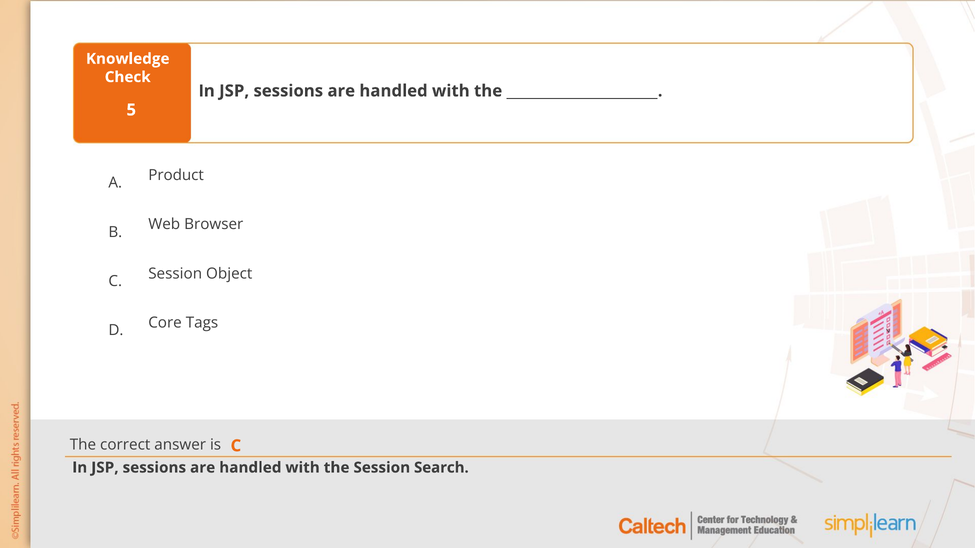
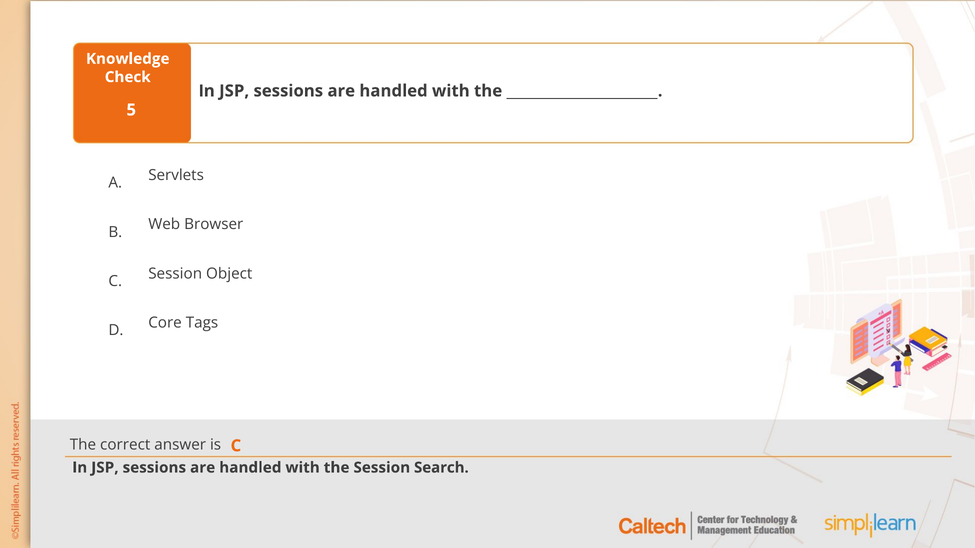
Product: Product -> Servlets (176, 175)
